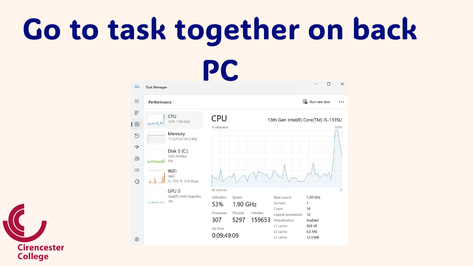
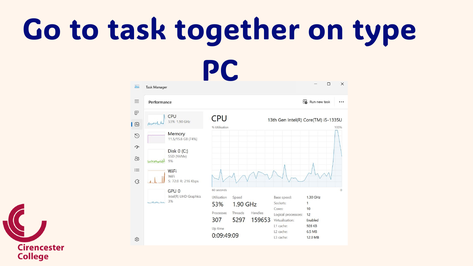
back: back -> type (385, 30)
